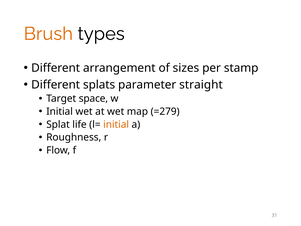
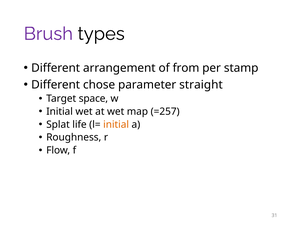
Brush colour: orange -> purple (48, 34)
sizes: sizes -> from (186, 68)
splats: splats -> chose (99, 85)
=279: =279 -> =257 (165, 111)
